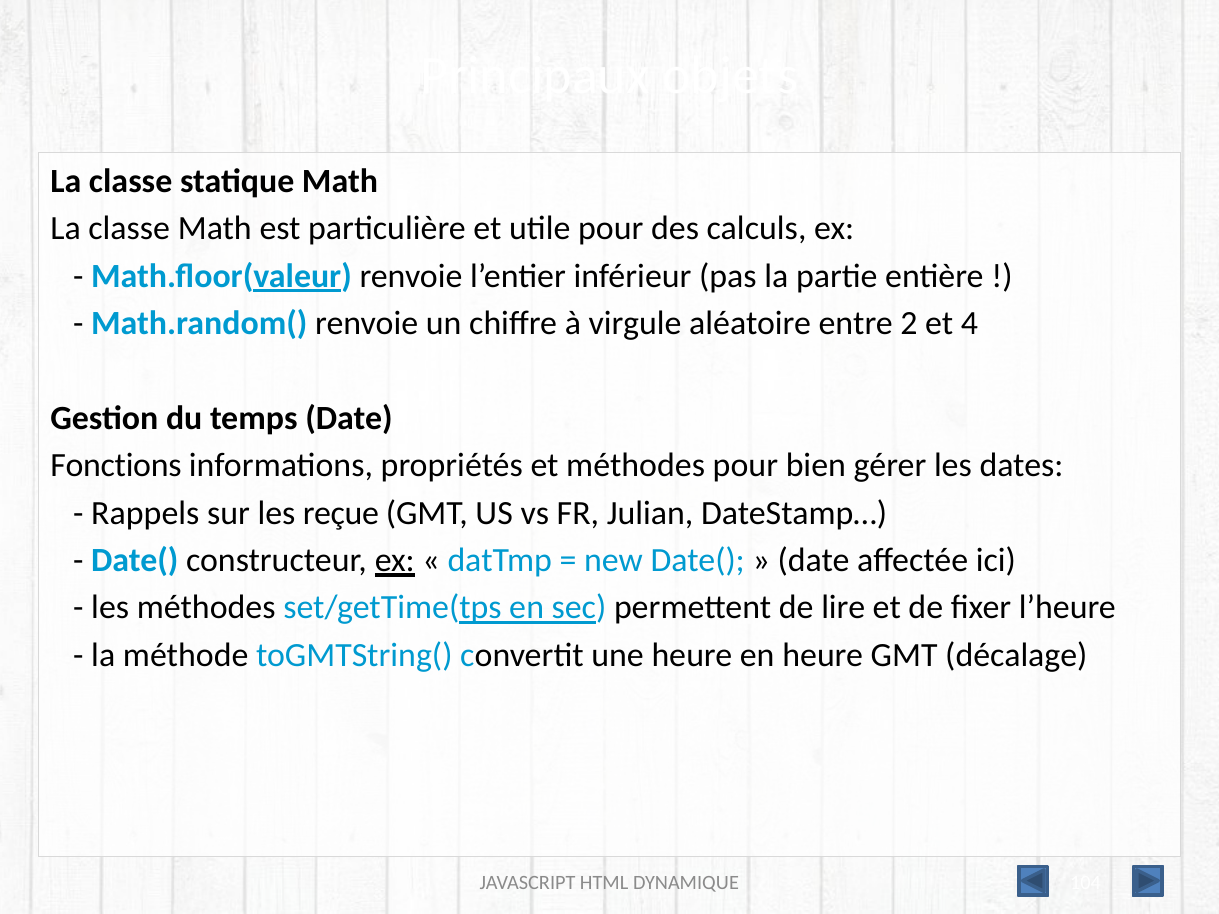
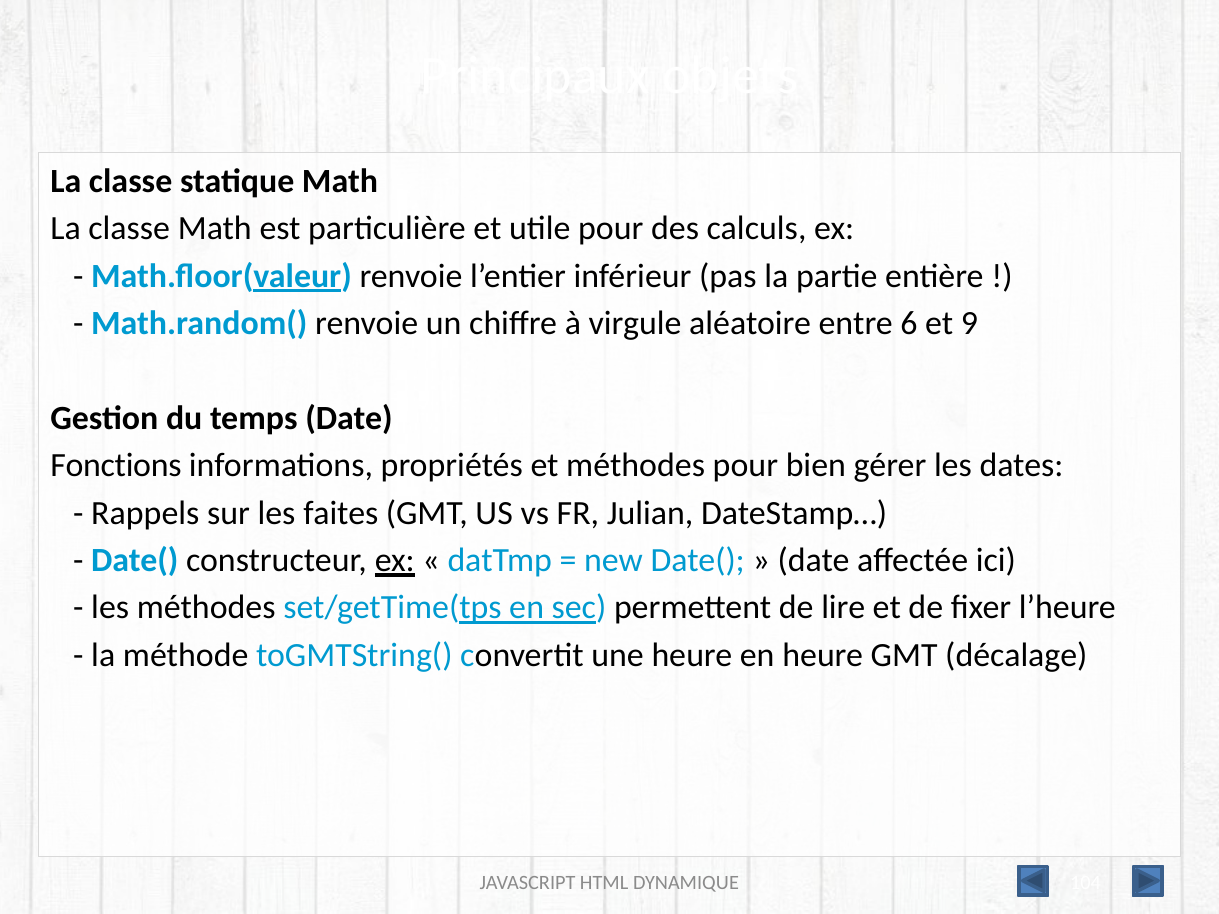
2: 2 -> 6 (909, 323)
4: 4 -> 9 (969, 323)
reçue: reçue -> faites (341, 513)
